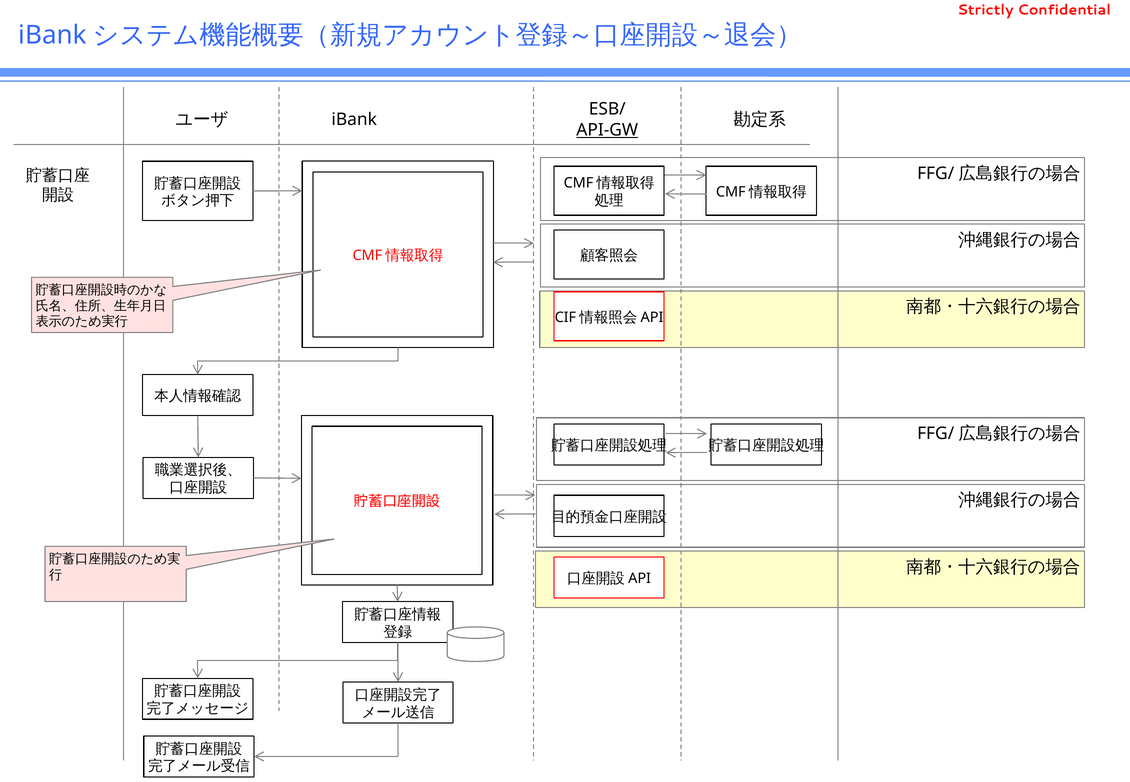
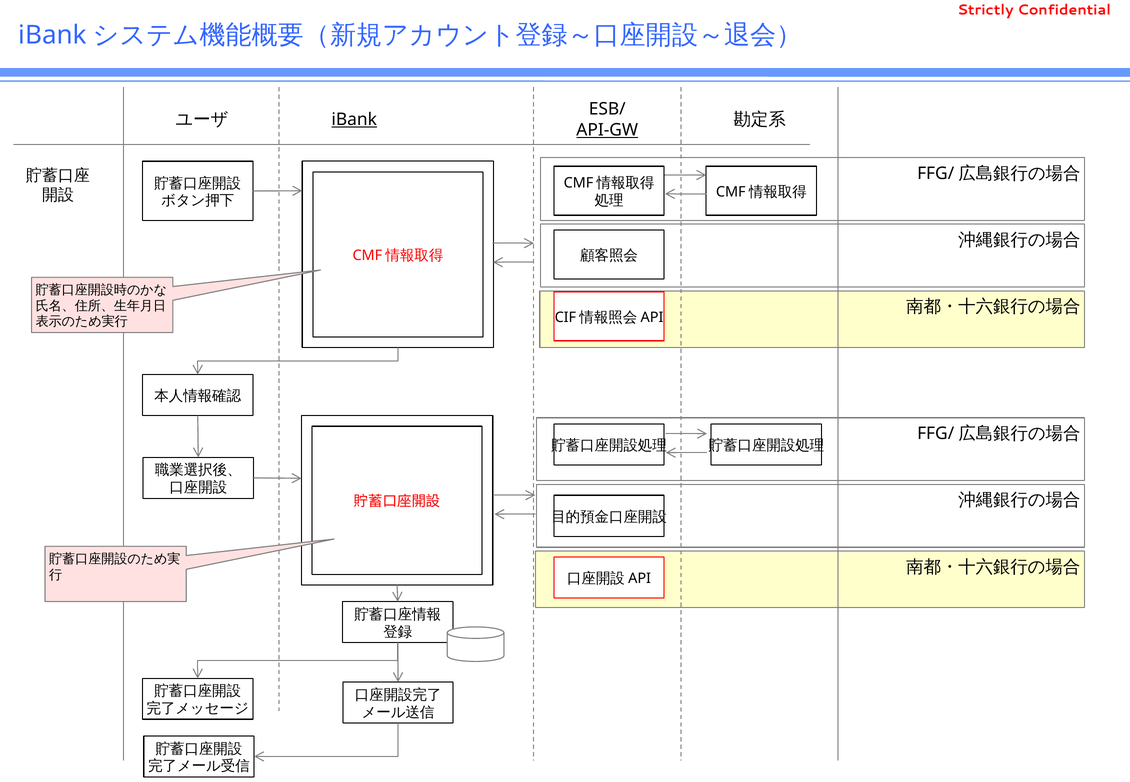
iBank underline: none -> present (354, 120)
